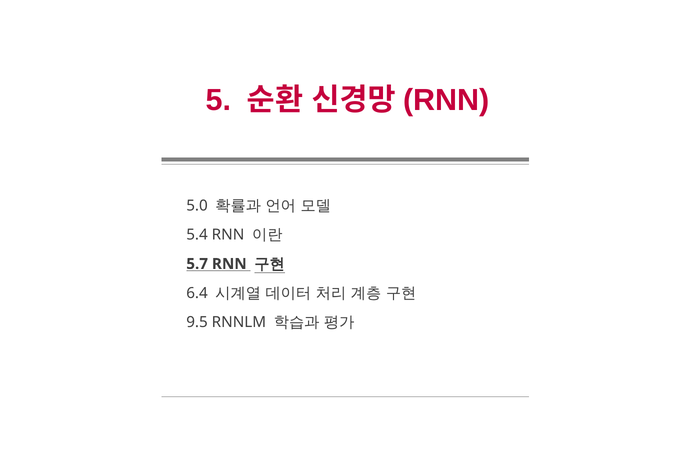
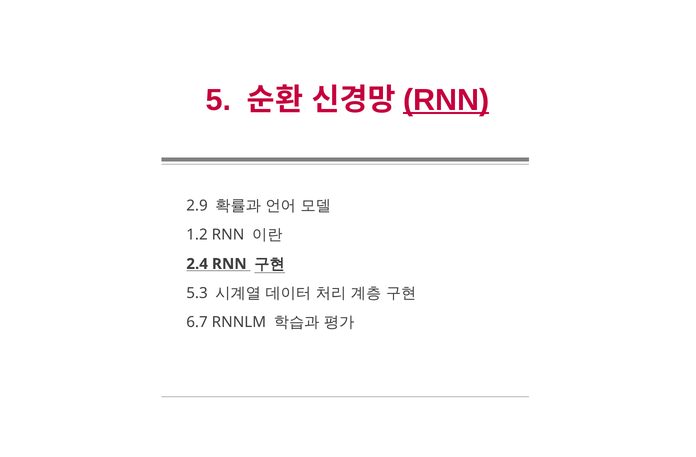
RNN underline: none -> present (446, 100)
5.0: 5.0 -> 2.9 (197, 206)
5.4: 5.4 -> 1.2 (197, 235)
5.7: 5.7 -> 2.4 (197, 264)
6.4: 6.4 -> 5.3 (197, 293)
9.5: 9.5 -> 6.7 (197, 322)
